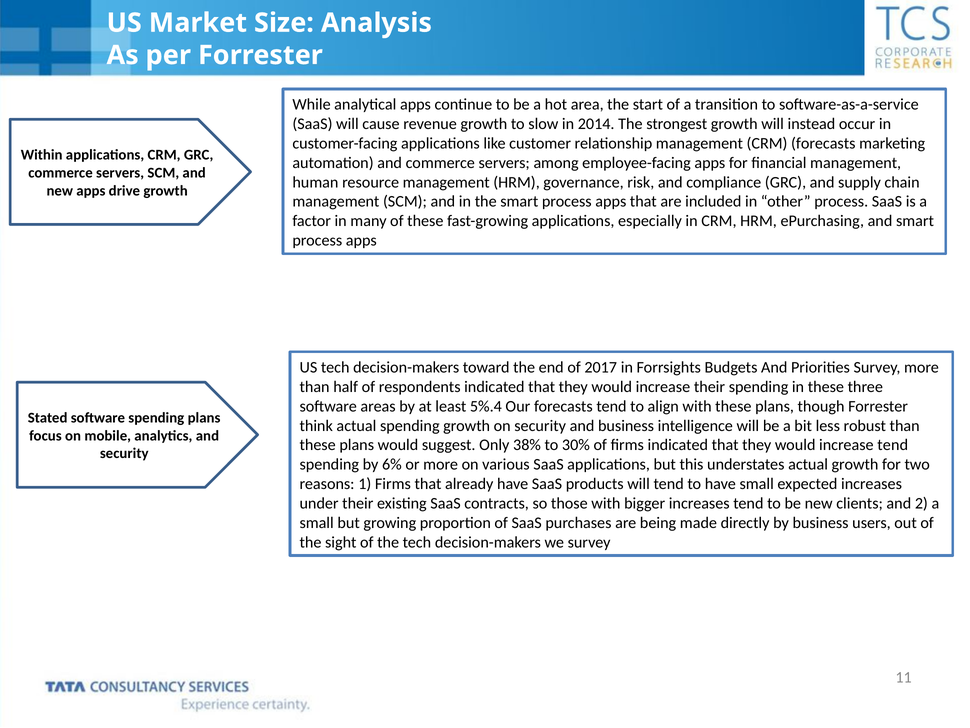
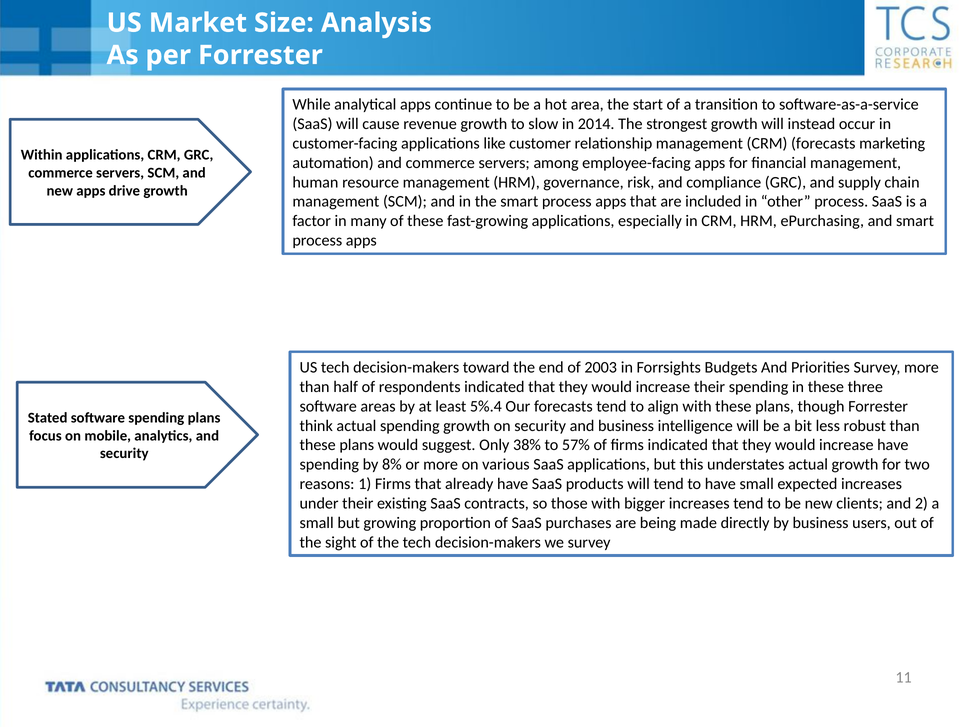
2017: 2017 -> 2003 (601, 367)
30%: 30% -> 57% (576, 445)
increase tend: tend -> have (893, 445)
6%: 6% -> 8% (392, 464)
